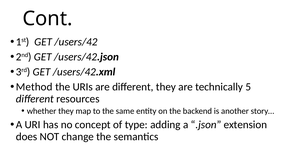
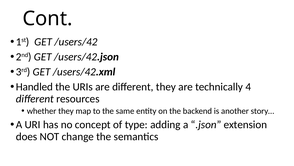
Method: Method -> Handled (34, 87)
5: 5 -> 4 (248, 87)
